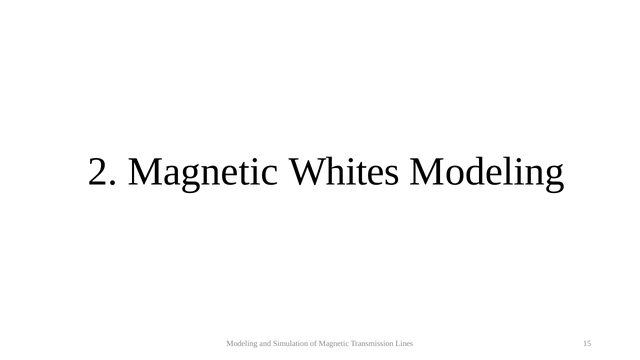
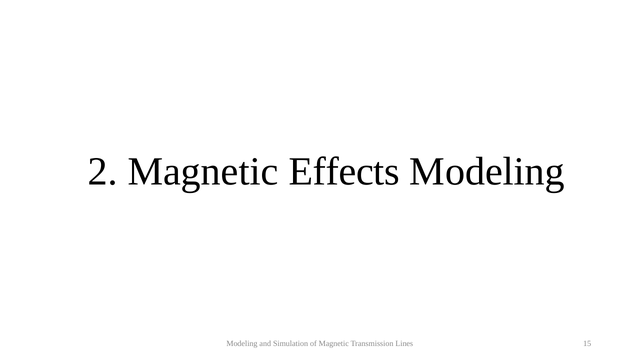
Whites: Whites -> Effects (344, 171)
